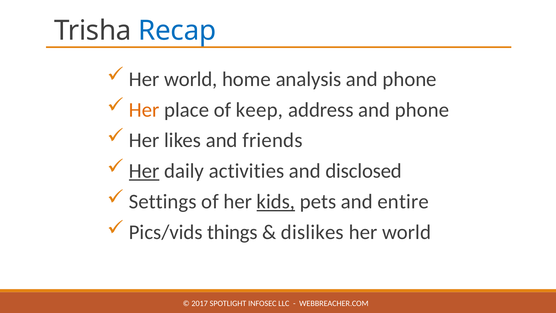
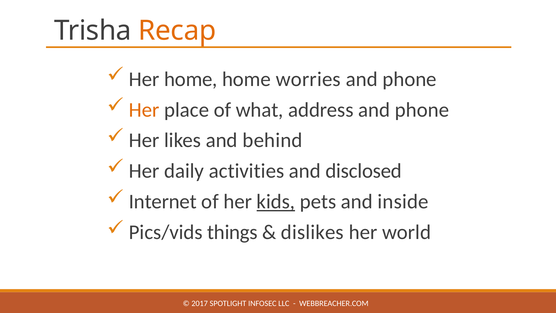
Recap colour: blue -> orange (177, 31)
world: world -> home (191, 79)
analysis: analysis -> worries (308, 79)
keep: keep -> what (260, 110)
friends: friends -> behind (273, 140)
Her underline: present -> none (144, 171)
Settings: Settings -> Internet (163, 202)
entire: entire -> inside (403, 202)
